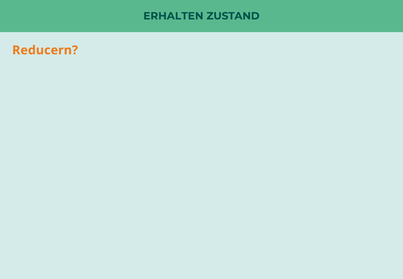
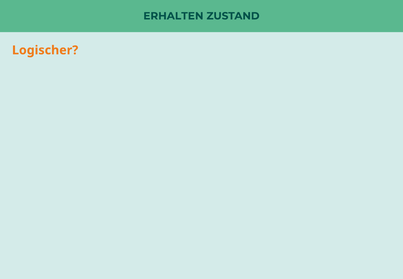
Reducern: Reducern -> Logischer (45, 50)
